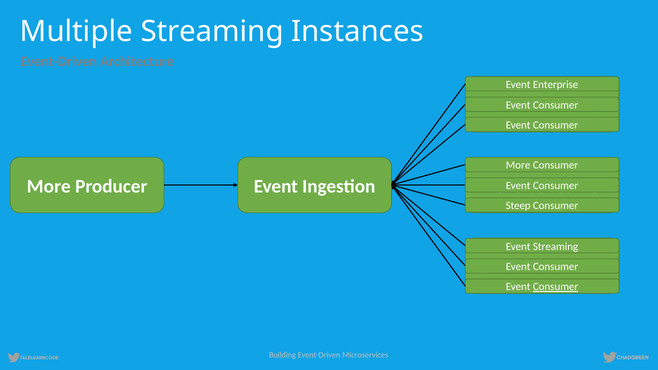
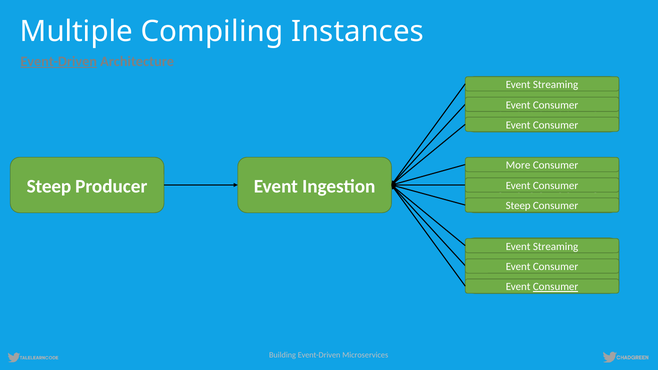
Multiple Streaming: Streaming -> Compiling (212, 32)
Event-Driven underline: none -> present (59, 62)
Enterprise: Enterprise -> Streaming (556, 85)
More: More -> Steep (49, 186)
